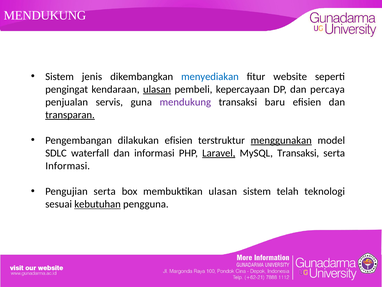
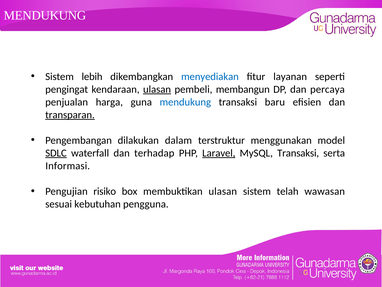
jenis: jenis -> lebih (92, 76)
website: website -> layanan (290, 76)
kepercayaan: kepercayaan -> membangun (243, 89)
servis: servis -> harga (109, 102)
mendukung colour: purple -> blue (185, 102)
dilakukan efisien: efisien -> dalam (178, 140)
menggunakan underline: present -> none (281, 140)
SDLC underline: none -> present (56, 153)
dan informasi: informasi -> terhadap (154, 153)
Pengujian serta: serta -> risiko (105, 191)
teknologi: teknologi -> wawasan (325, 191)
kebutuhan underline: present -> none (98, 204)
